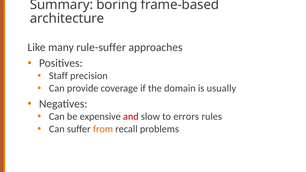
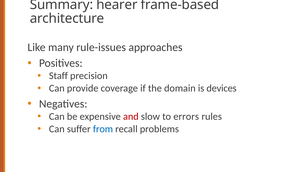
boring: boring -> hearer (117, 5)
rule-suffer: rule-suffer -> rule-issues (101, 47)
usually: usually -> devices (222, 88)
from colour: orange -> blue (103, 129)
